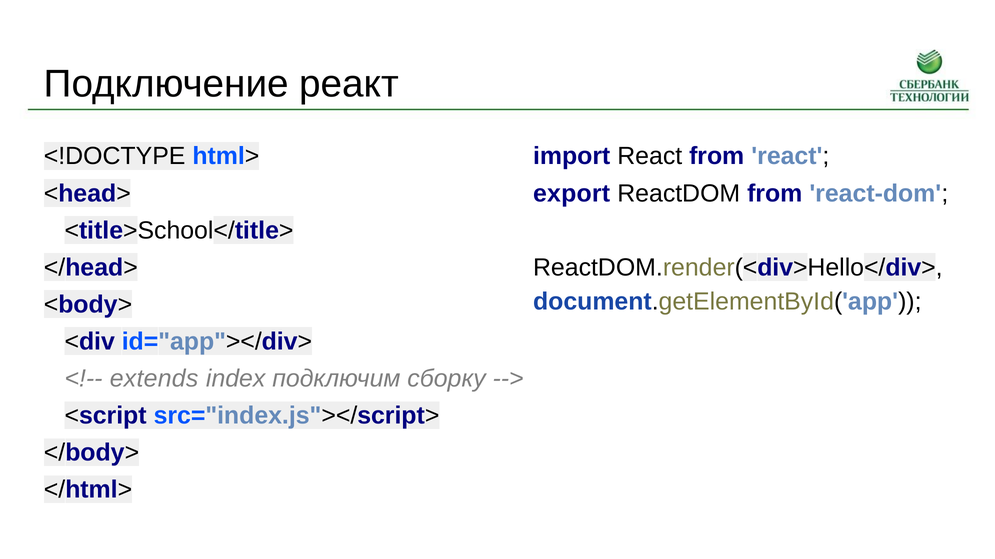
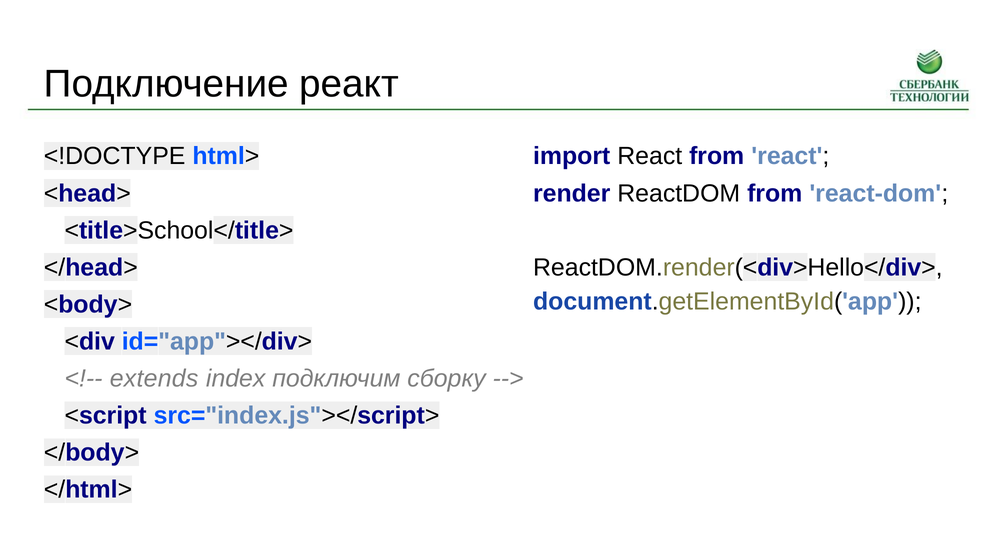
export: export -> render (572, 194)
